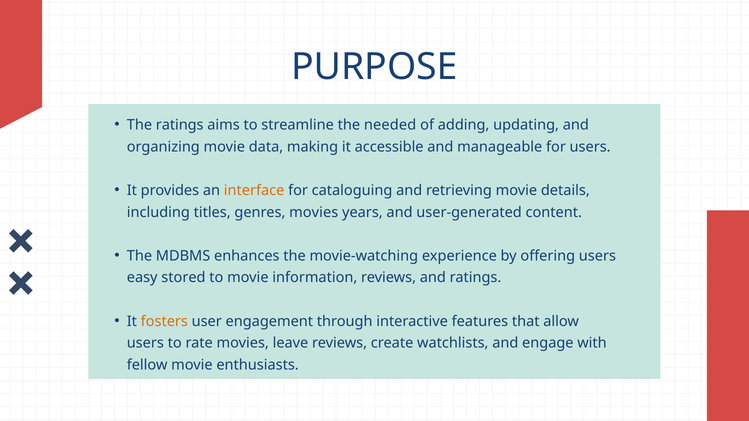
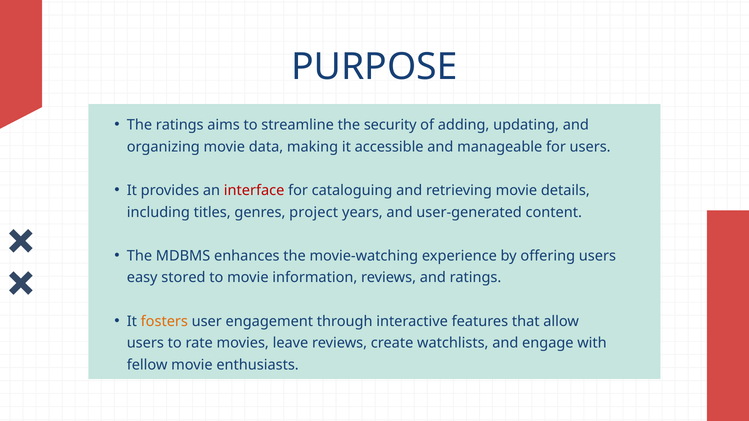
needed: needed -> security (390, 125)
interface colour: orange -> red (254, 191)
genres movies: movies -> project (314, 212)
